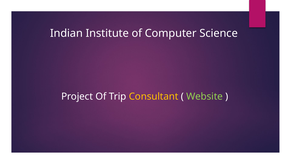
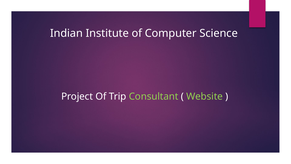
Consultant colour: yellow -> light green (154, 96)
